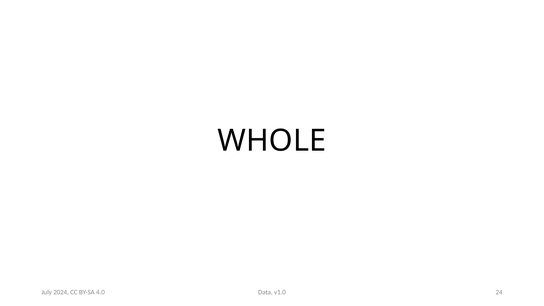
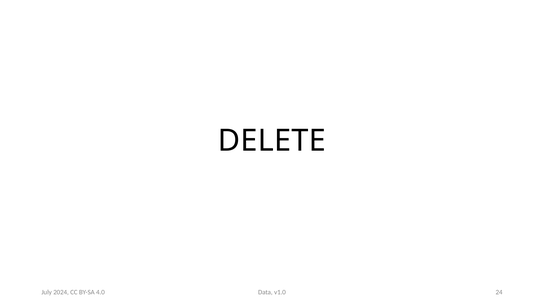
WHOLE: WHOLE -> DELETE (272, 141)
